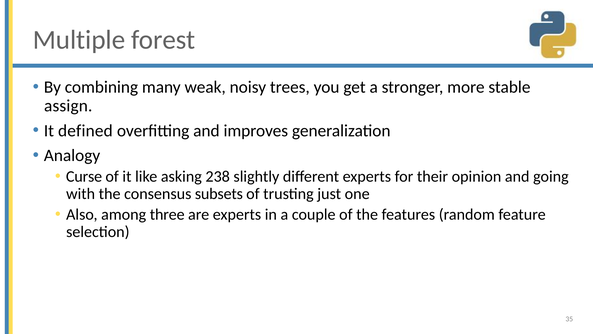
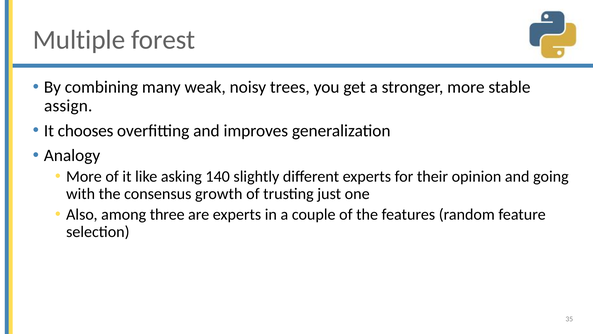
defined: defined -> chooses (86, 130)
Curse: Curse -> More (84, 176)
238: 238 -> 140 (218, 176)
subsets: subsets -> growth (219, 194)
